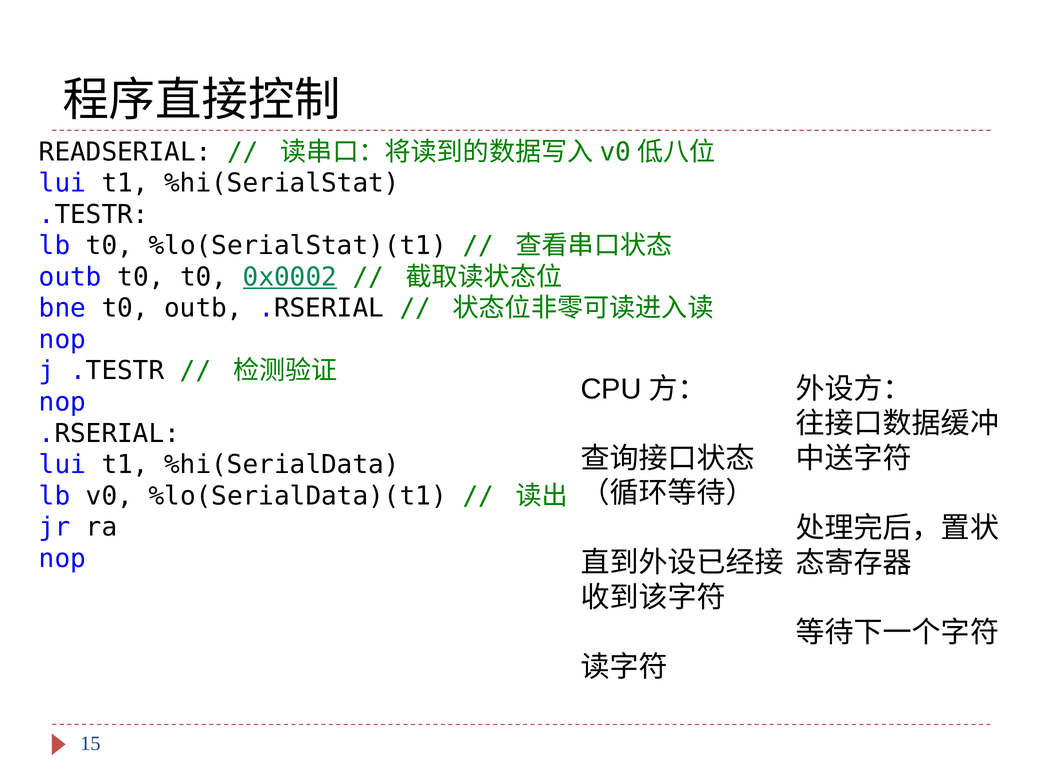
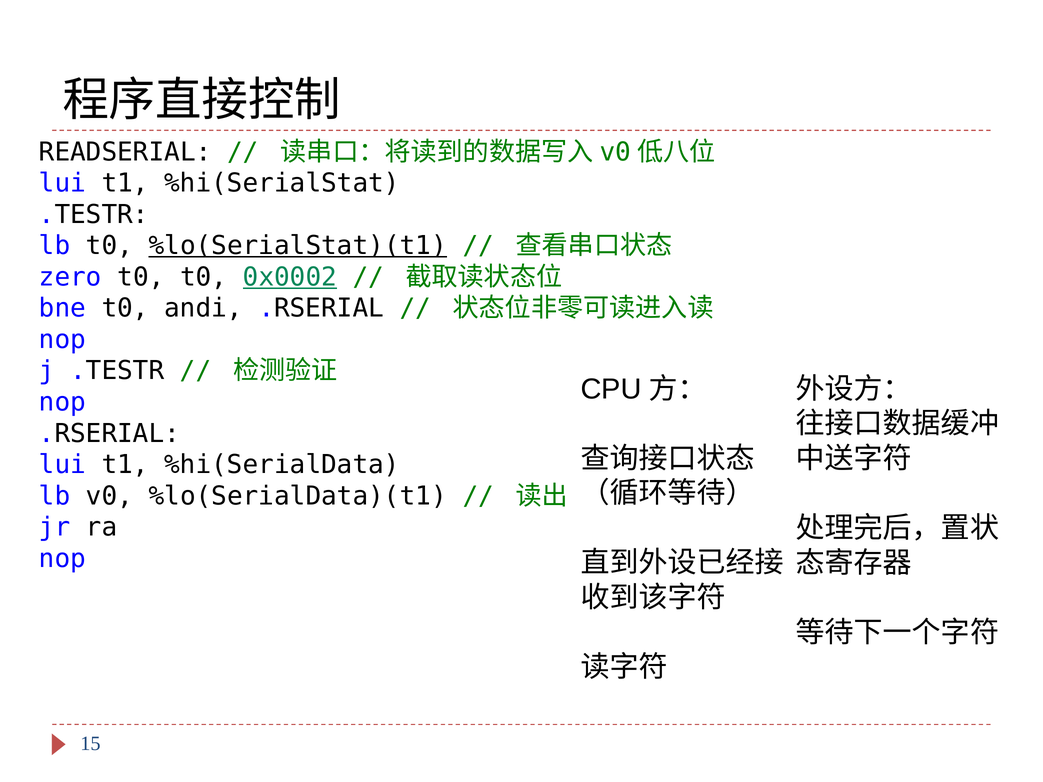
%lo(SerialStat)(t1 underline: none -> present (298, 246)
outb: outb -> zero (70, 277)
t0 outb: outb -> andi (203, 308)
